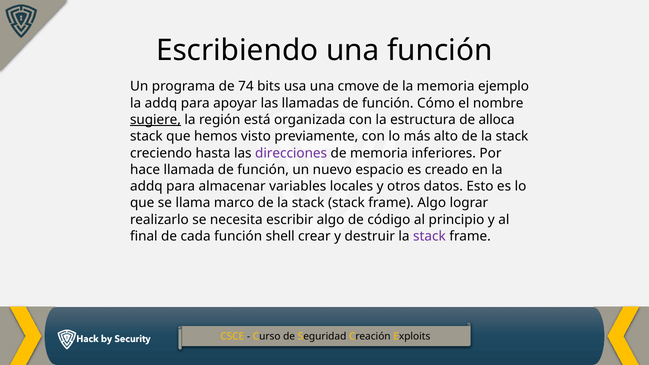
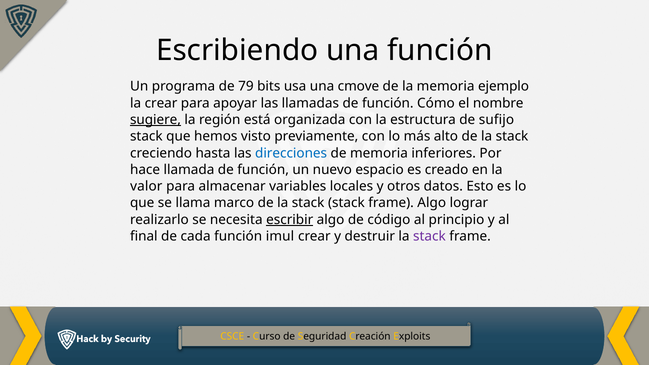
74: 74 -> 79 (246, 86)
addq: addq -> crear (161, 103)
alloca: alloca -> sufijo (496, 120)
direcciones colour: purple -> blue (291, 153)
addq: addq -> valor (146, 186)
escribir underline: none -> present (290, 220)
shell: shell -> imul (280, 236)
